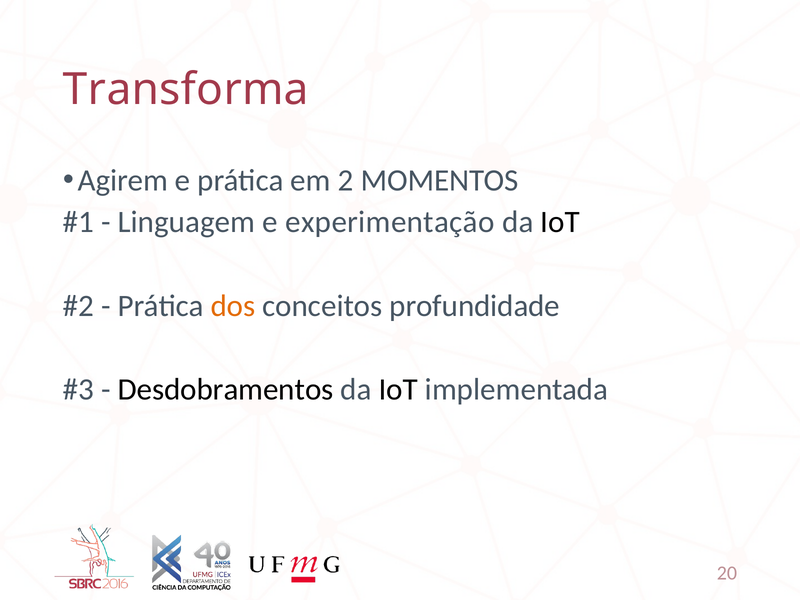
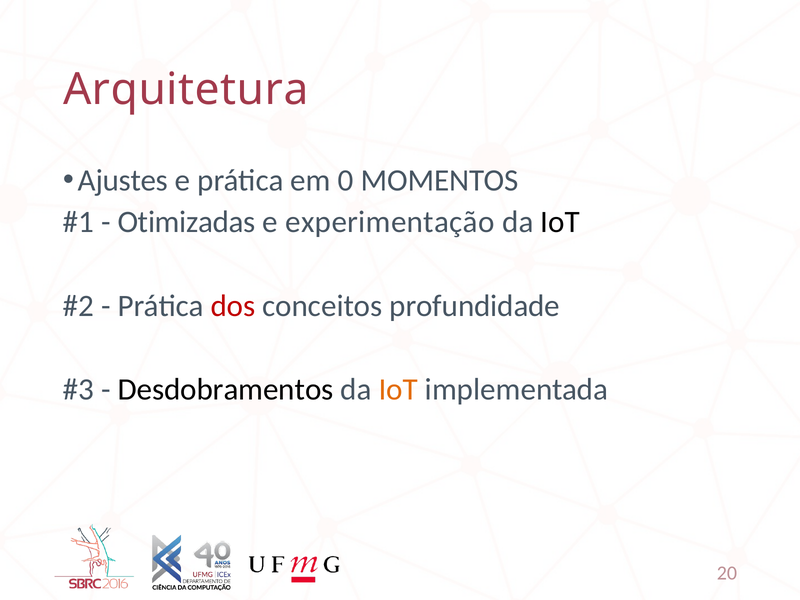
Transforma: Transforma -> Arquitetura (186, 90)
Agirem: Agirem -> Ajustes (123, 180)
2: 2 -> 0 (346, 180)
Linguagem: Linguagem -> Otimizadas (187, 222)
dos colour: orange -> red (233, 306)
IoT colour: black -> orange (398, 390)
